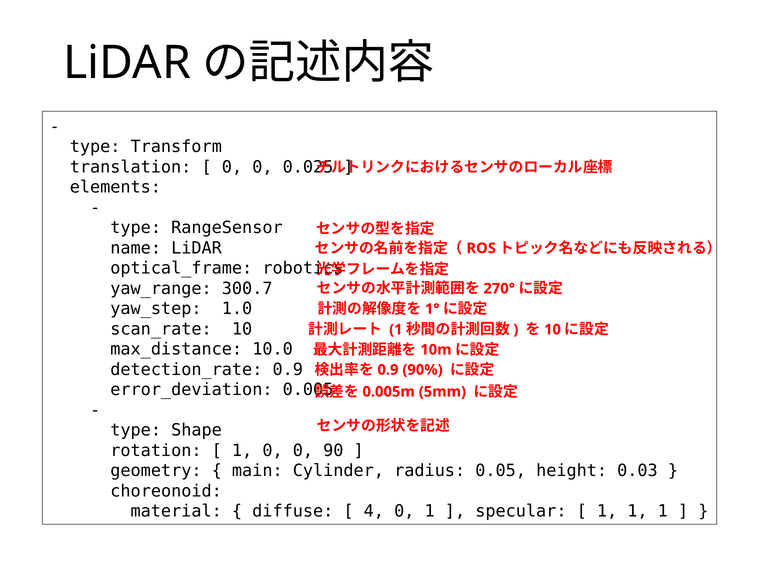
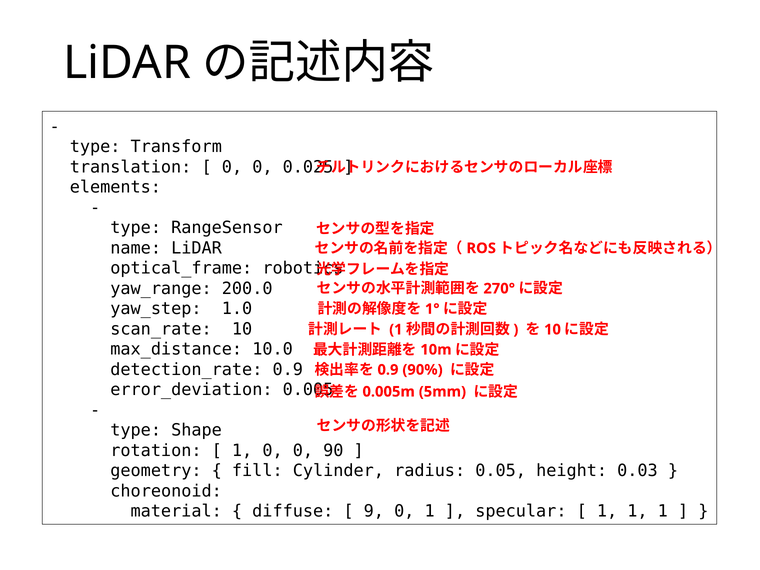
300.7: 300.7 -> 200.0 (247, 289)
main: main -> fill (257, 471)
4: 4 -> 9 (374, 511)
